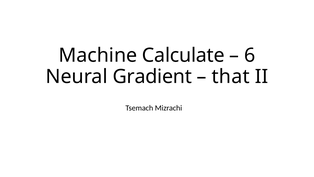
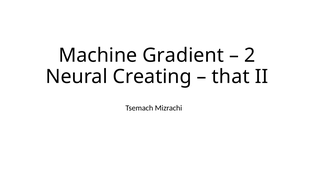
Calculate: Calculate -> Gradient (183, 55)
6: 6 -> 2 (250, 55)
Gradient: Gradient -> Creating (152, 76)
